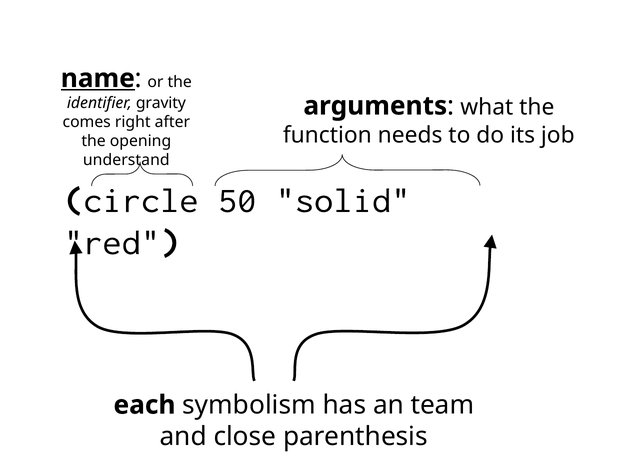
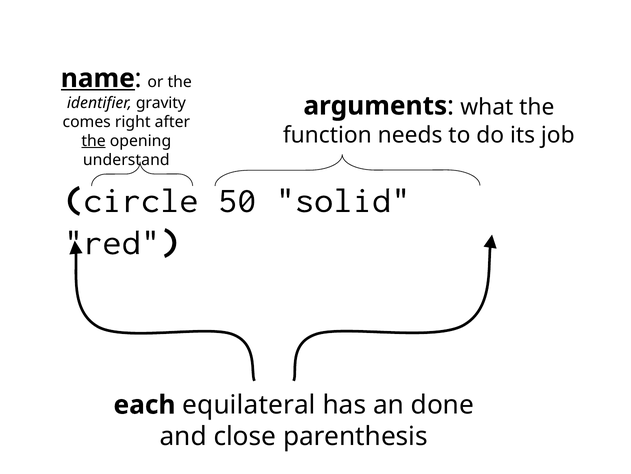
the underline: none -> present (94, 141)
symbolism: symbolism -> equilateral (249, 404)
team: team -> done (442, 404)
